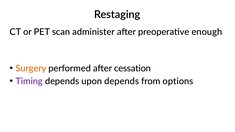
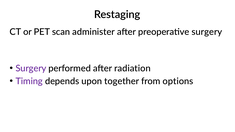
preoperative enough: enough -> surgery (207, 32)
Surgery colour: orange -> purple (31, 69)
cessation: cessation -> radiation (132, 69)
upon depends: depends -> together (122, 81)
